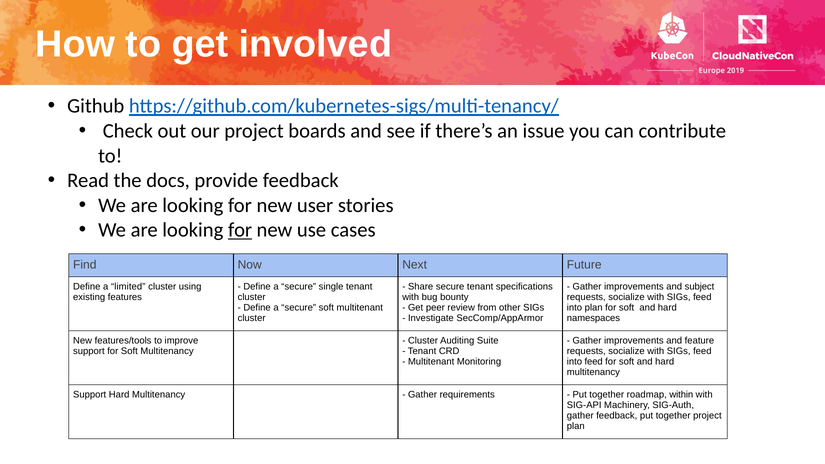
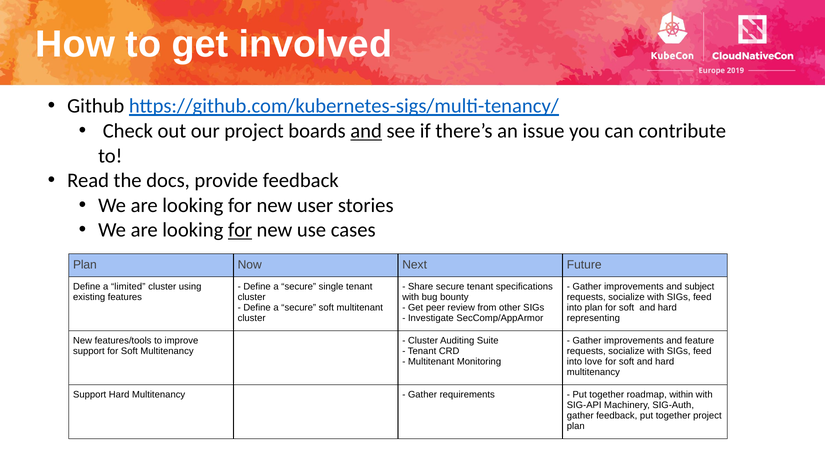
and underline: none -> present (366, 131)
Find: Find -> Plan (85, 265)
namespaces: namespaces -> representing (593, 318)
into feed: feed -> love (594, 361)
